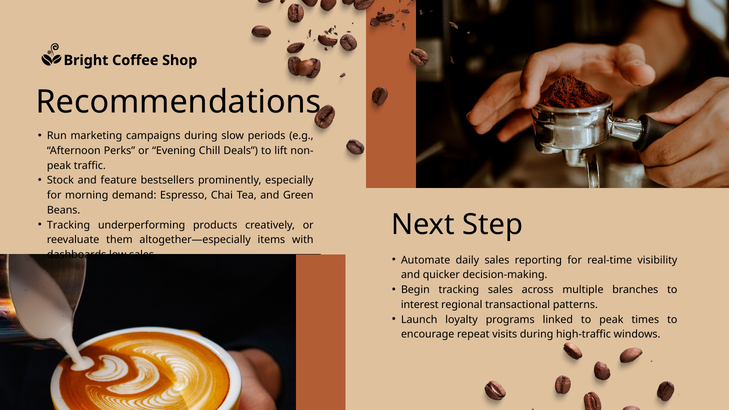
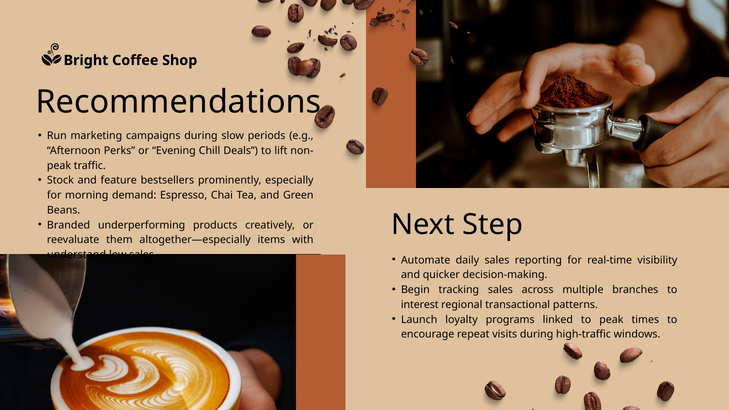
Tracking: Tracking -> Branded (69, 225)
dashboards: dashboards -> understand (77, 255)
